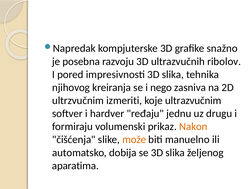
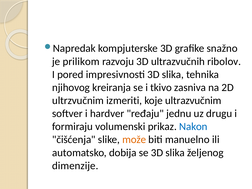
posebna: posebna -> prilikom (81, 61)
nego: nego -> tkivo (161, 87)
Nakon colour: orange -> blue (193, 127)
aparatima: aparatima -> dimenzije (75, 166)
